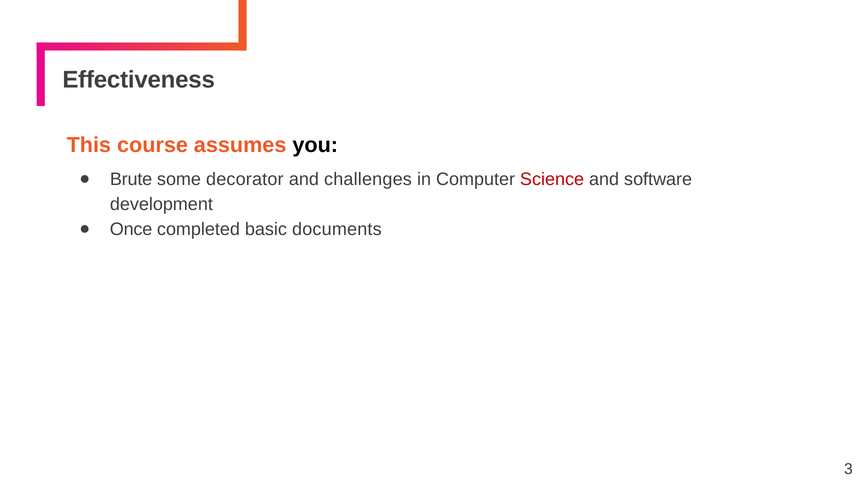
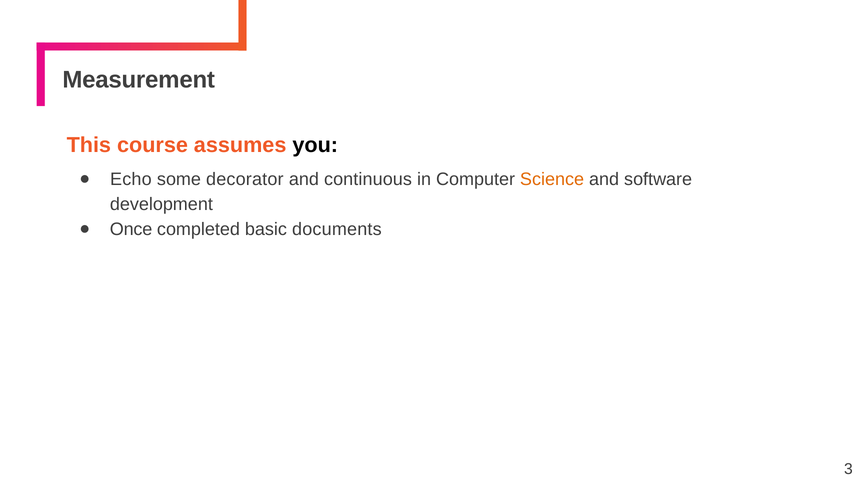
Effectiveness: Effectiveness -> Measurement (139, 80)
Brute: Brute -> Echo (131, 179)
challenges: challenges -> continuous (368, 179)
Science colour: red -> orange (552, 179)
